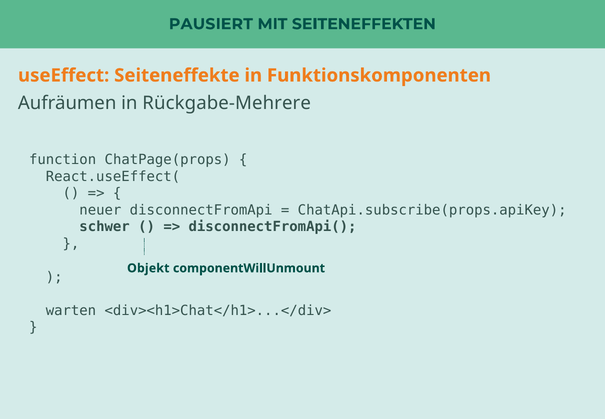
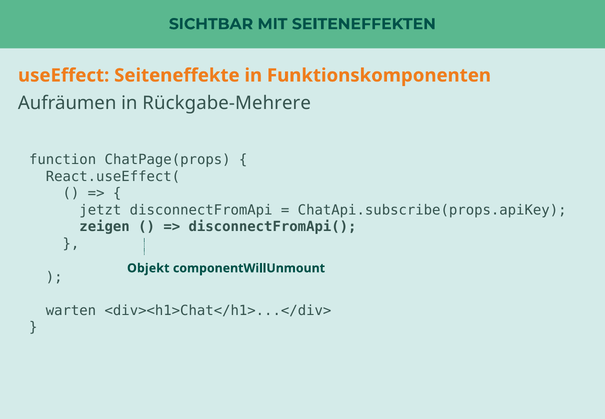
PAUSIERT: PAUSIERT -> SICHTBAR (211, 24)
neuer: neuer -> jetzt (100, 210)
schwer: schwer -> zeigen (105, 227)
